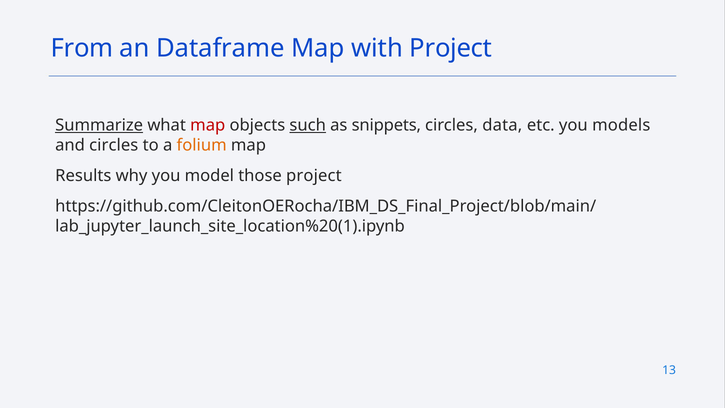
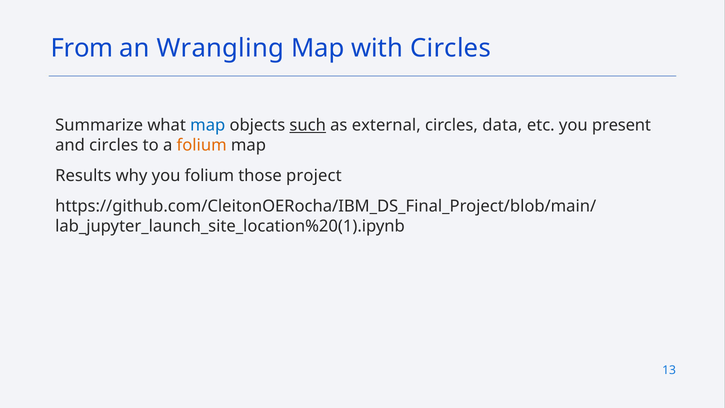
Dataframe: Dataframe -> Wrangling (220, 48)
with Project: Project -> Circles (451, 48)
Summarize underline: present -> none (99, 125)
map colour: red -> blue (208, 125)
snippets: snippets -> external (386, 125)
models: models -> present (621, 125)
you model: model -> folium (209, 176)
